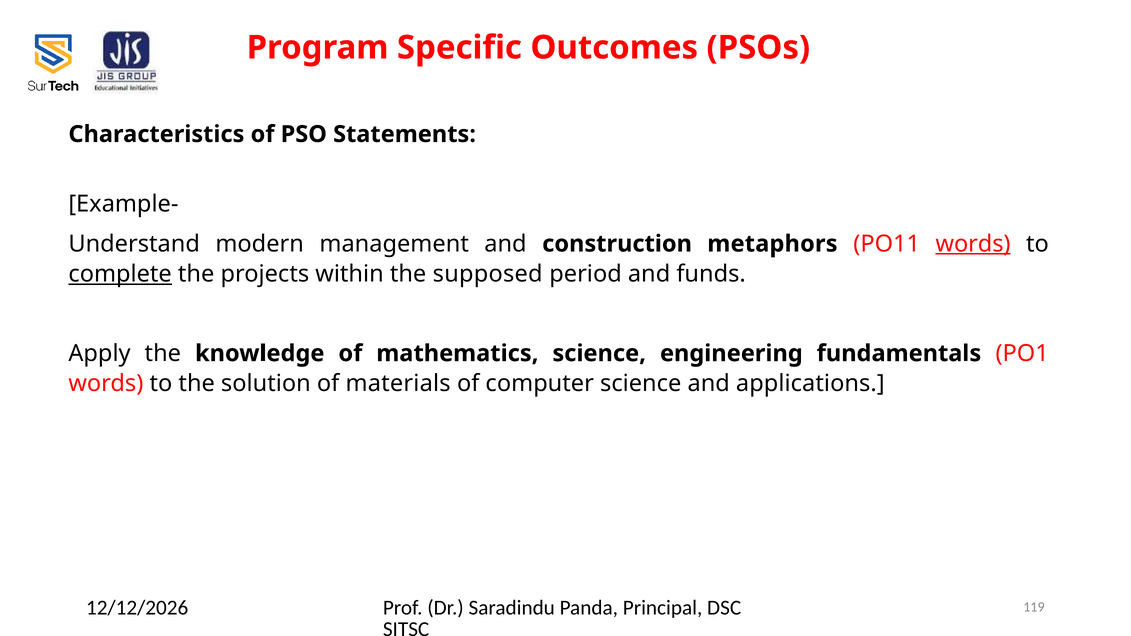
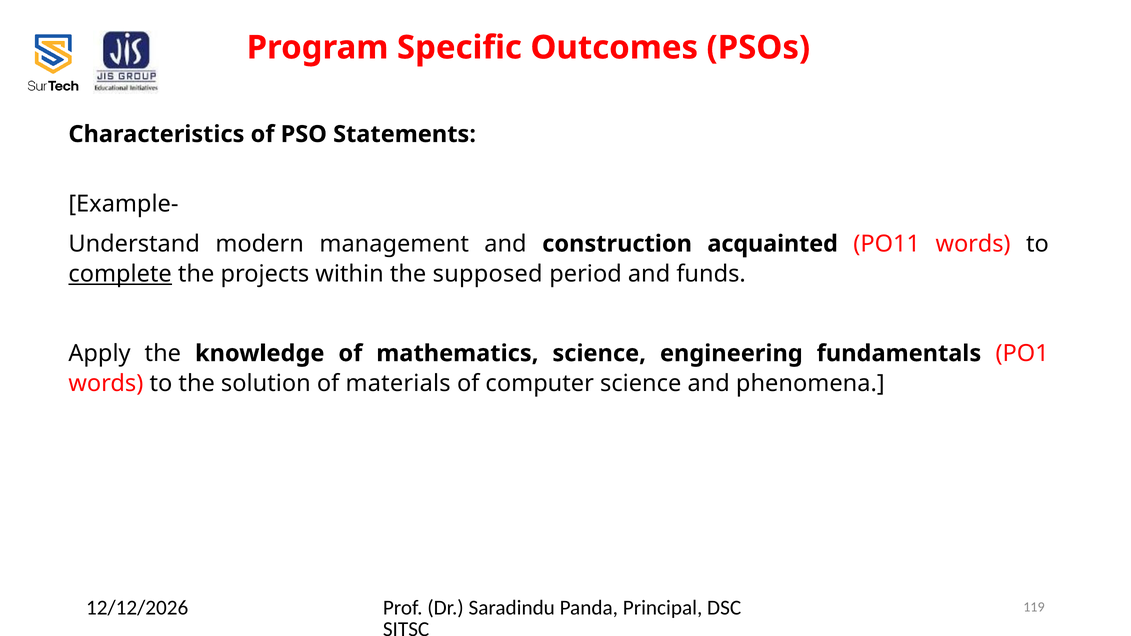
metaphors: metaphors -> acquainted (773, 244)
words underline: present -> none (973, 244)
applications: applications -> phenomena (810, 384)
